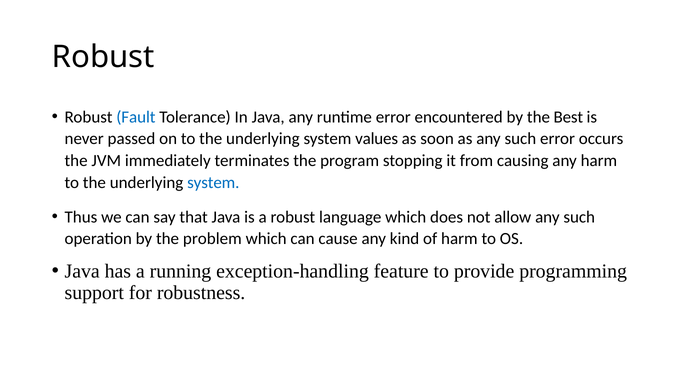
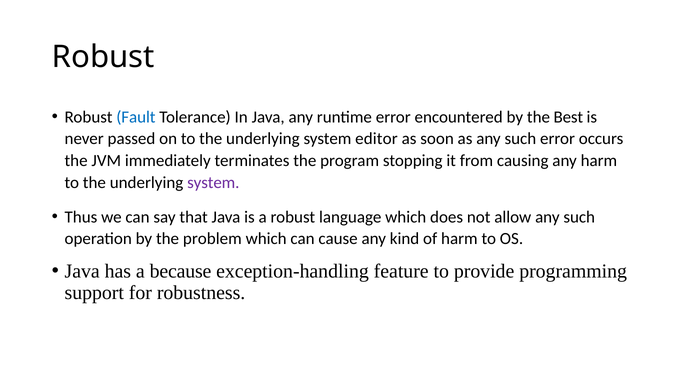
values: values -> editor (376, 139)
system colour: blue -> purple (213, 183)
running: running -> because (181, 271)
